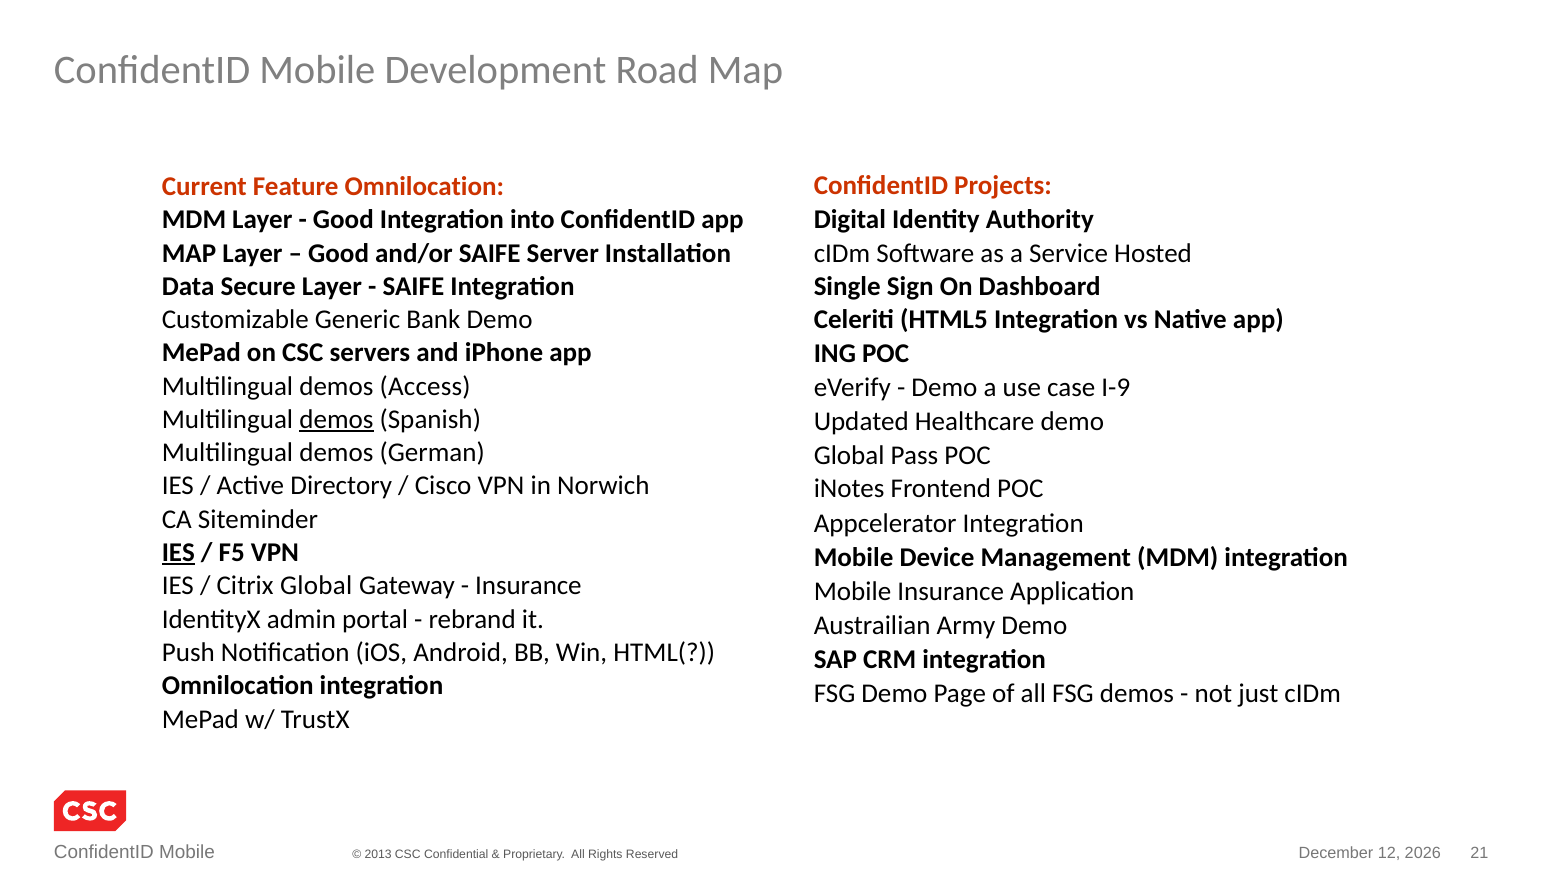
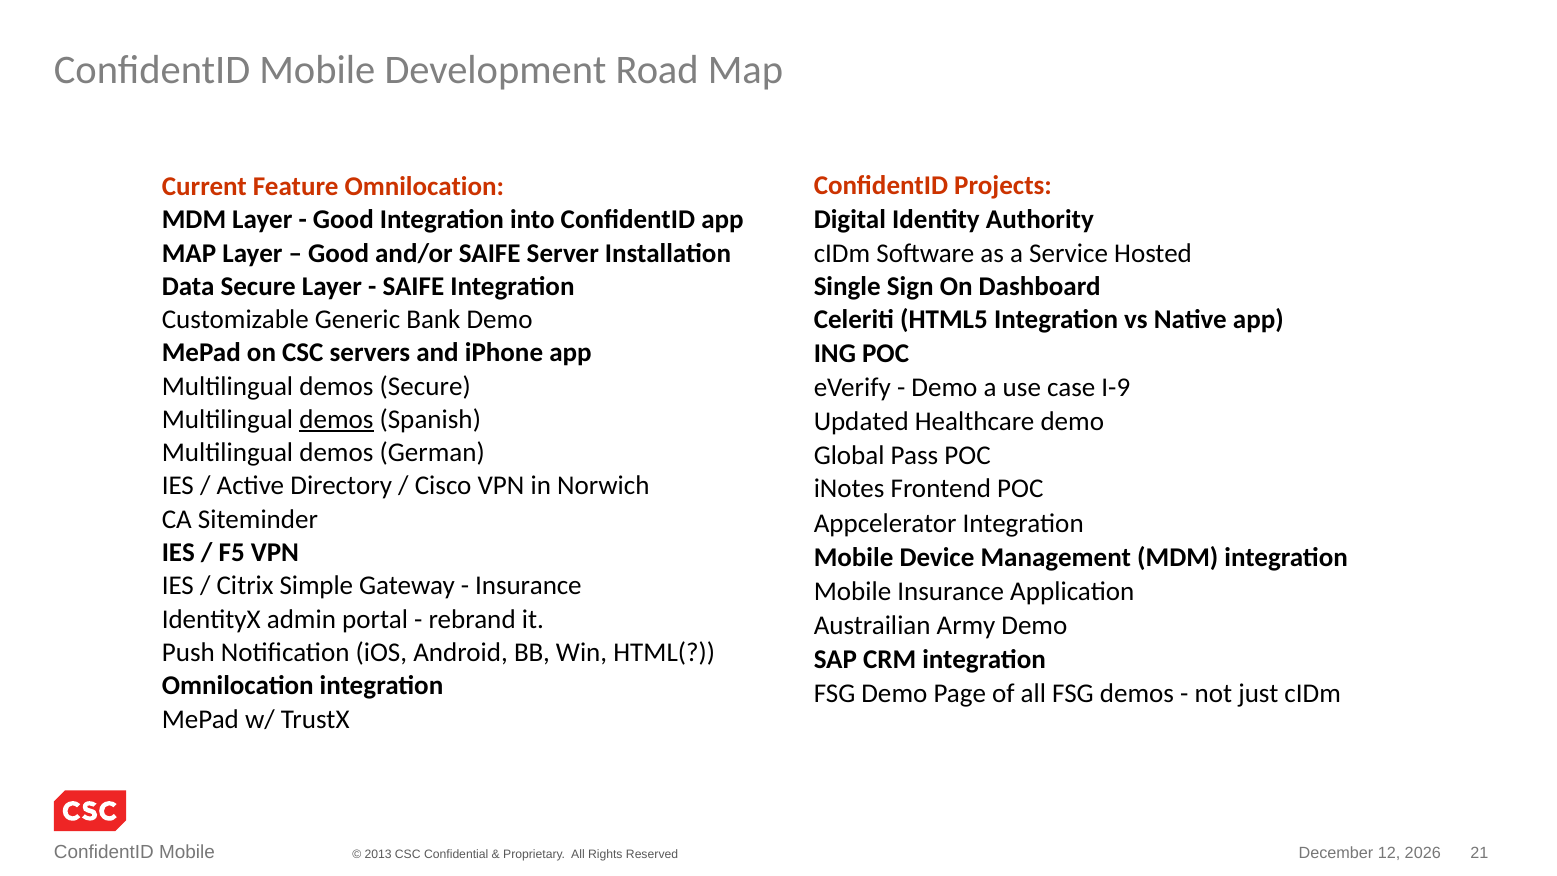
demos Access: Access -> Secure (425, 386)
IES underline: present -> none (178, 552)
Citrix Global: Global -> Simple (316, 586)
